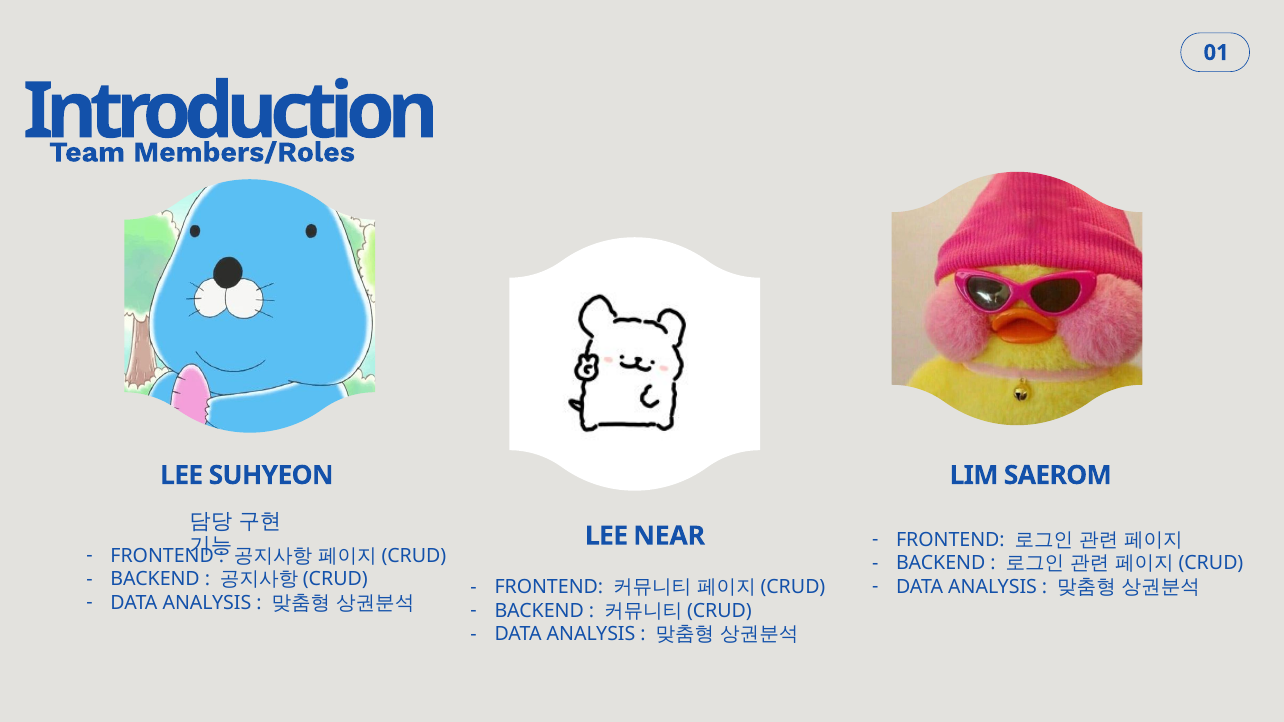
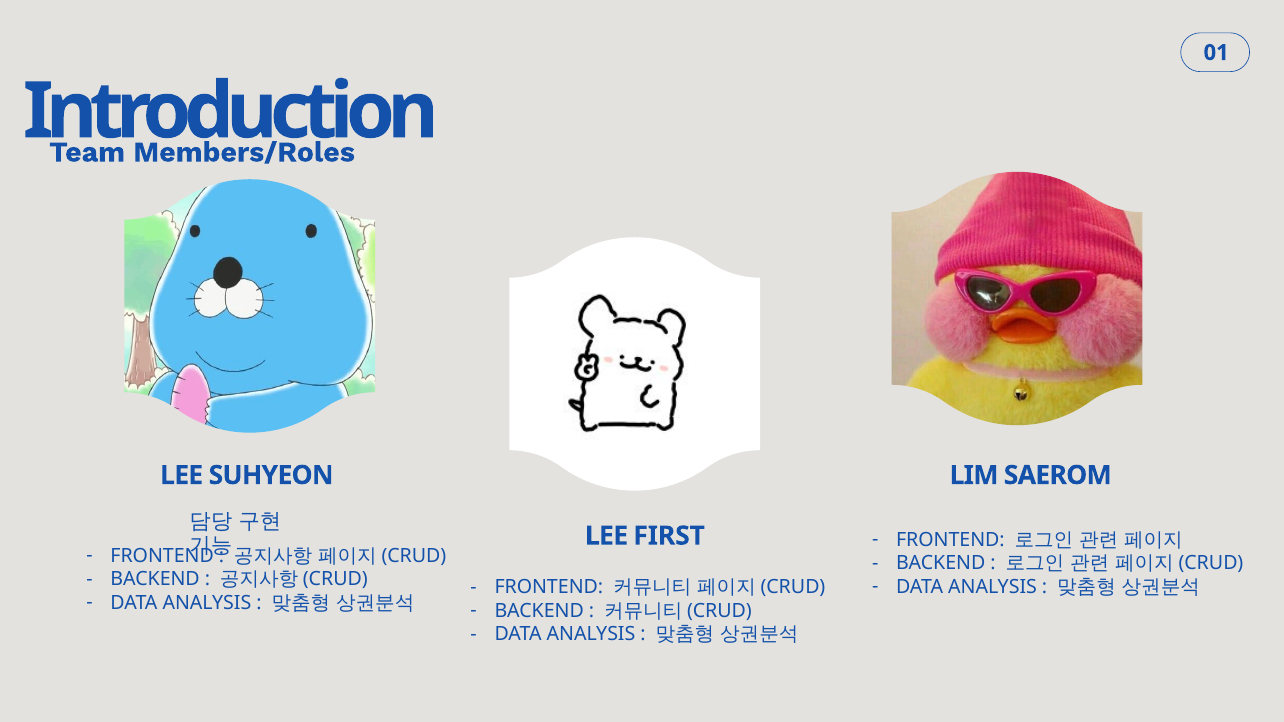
NEAR: NEAR -> FIRST (669, 536)
